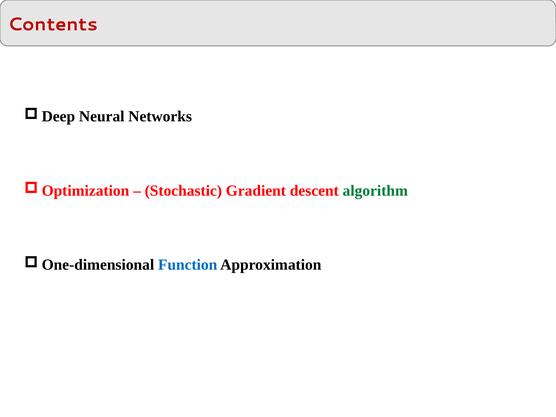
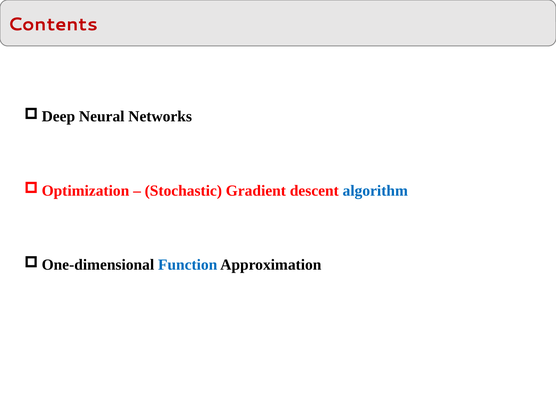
algorithm colour: green -> blue (375, 191)
